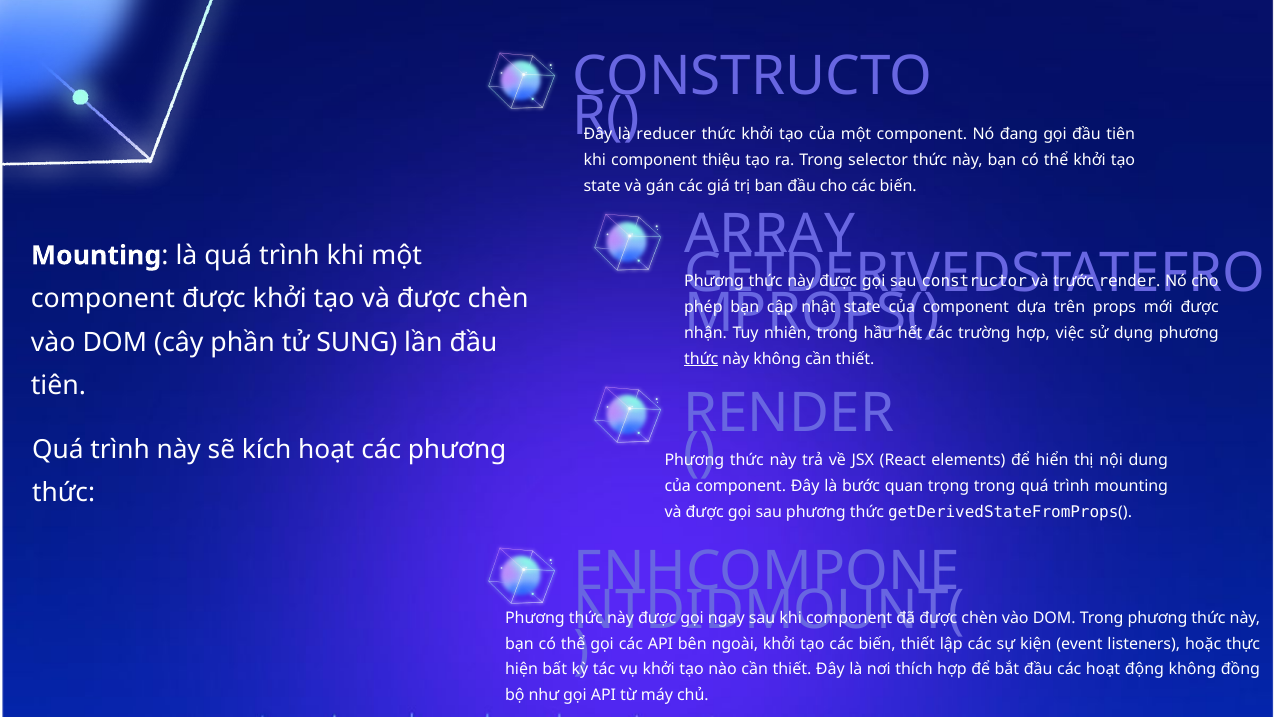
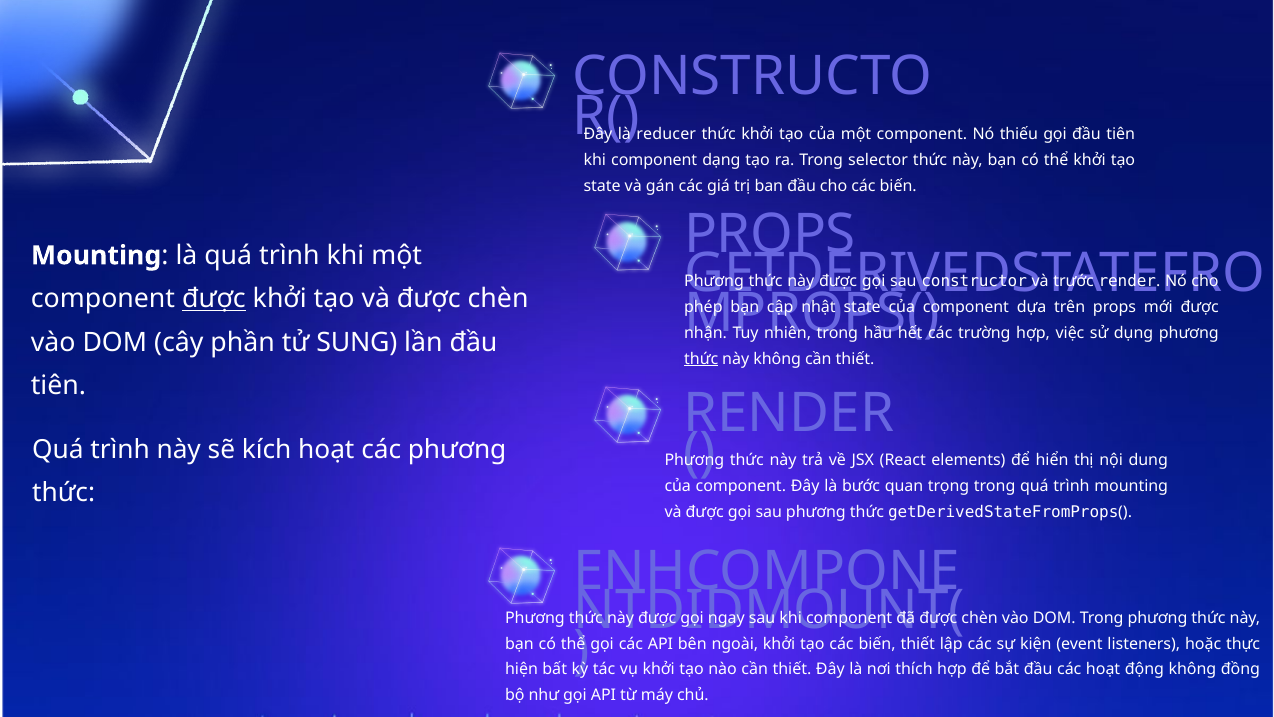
đang: đang -> thiếu (1019, 134)
thiệu: thiệu -> dạng (721, 160)
ARRAY: ARRAY -> PROPS (770, 234)
được underline: none -> present (214, 299)
